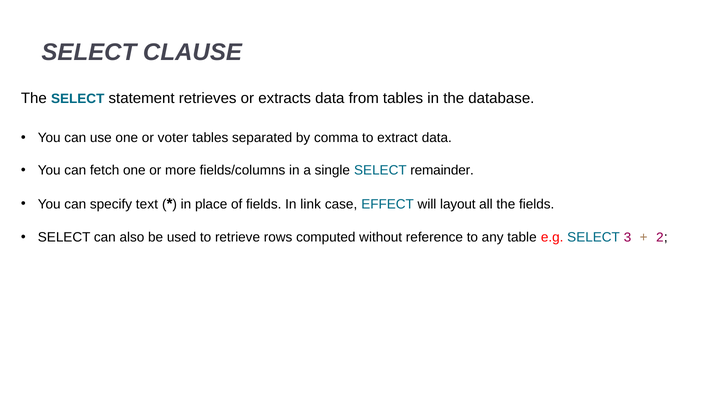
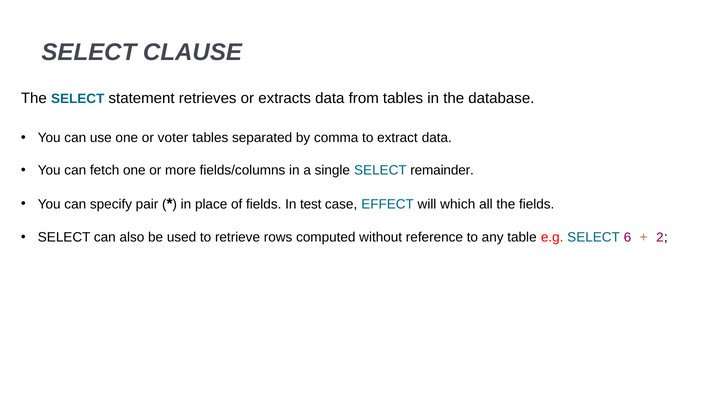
text: text -> pair (147, 205)
link: link -> test (311, 205)
layout: layout -> which (458, 205)
3: 3 -> 6 (627, 237)
